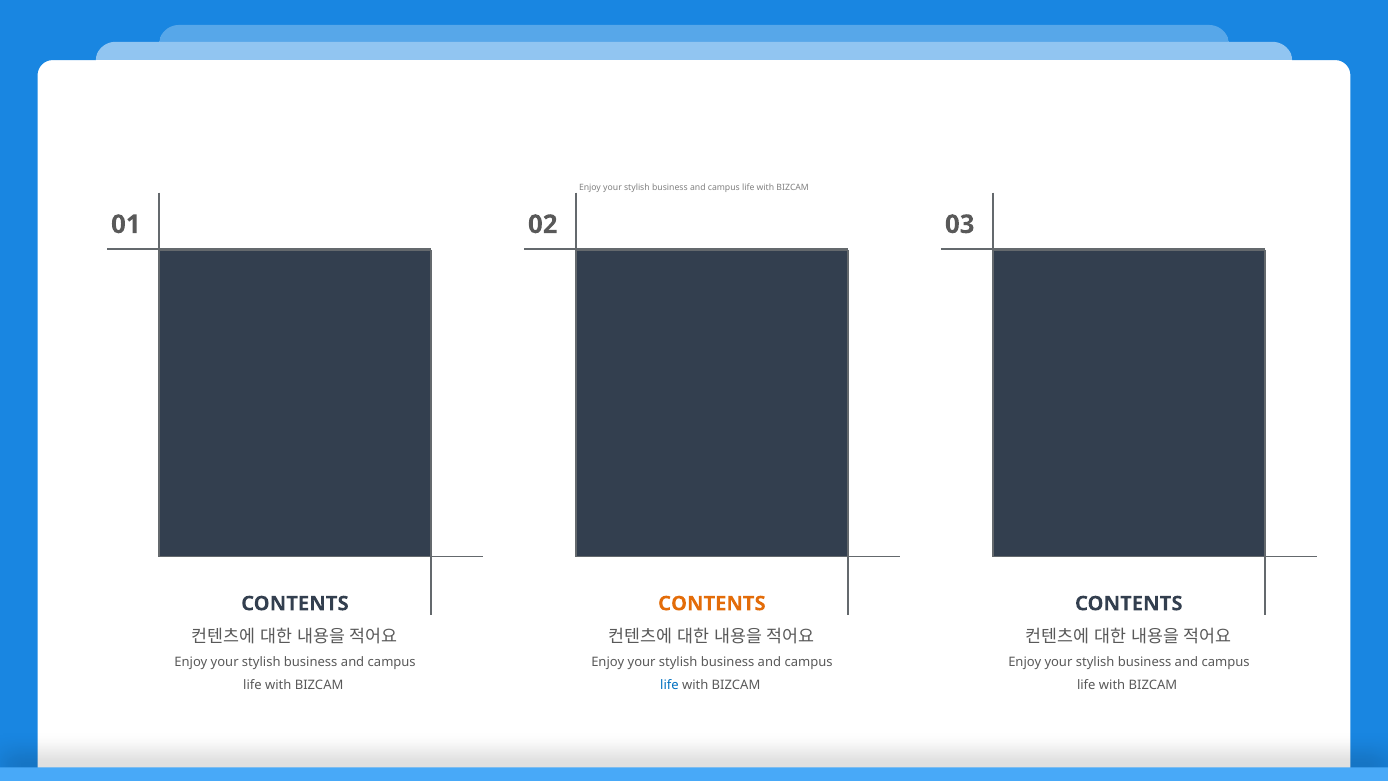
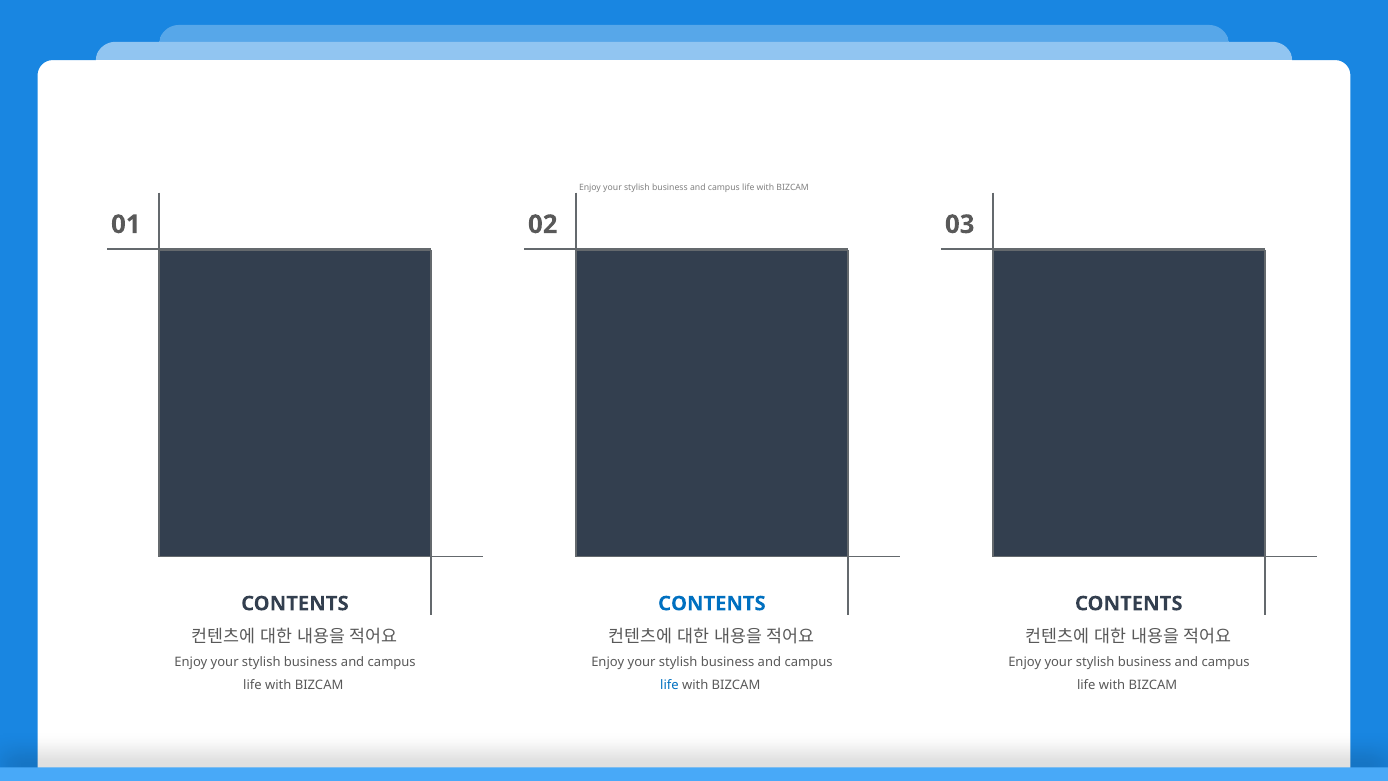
CONTENTS colour: orange -> blue (712, 603)
